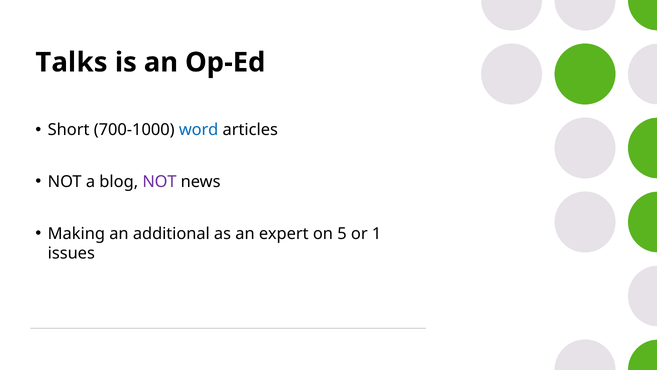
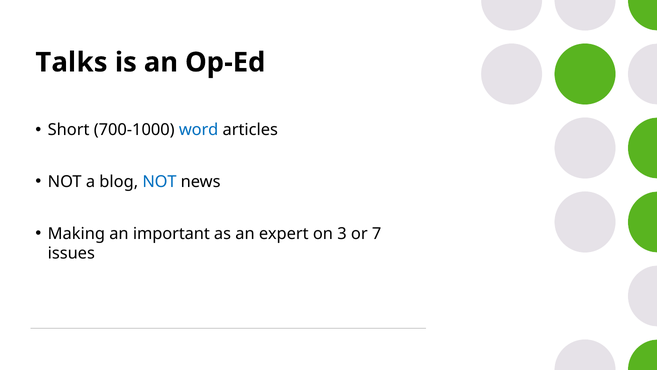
NOT colour: purple -> blue (159, 182)
additional: additional -> important (171, 233)
5: 5 -> 3 (342, 233)
1: 1 -> 7 (377, 233)
